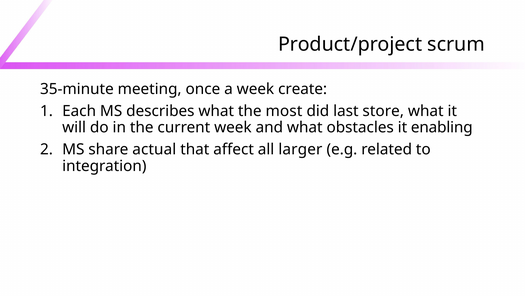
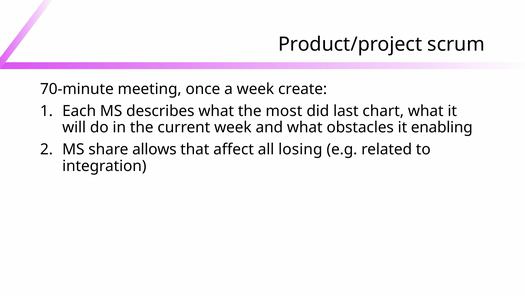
35-minute: 35-minute -> 70-minute (77, 89)
store: store -> chart (383, 111)
actual: actual -> allows (154, 149)
larger: larger -> losing (300, 149)
